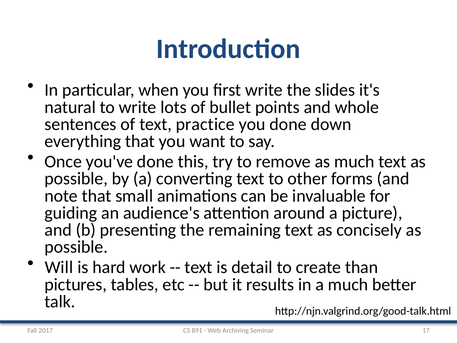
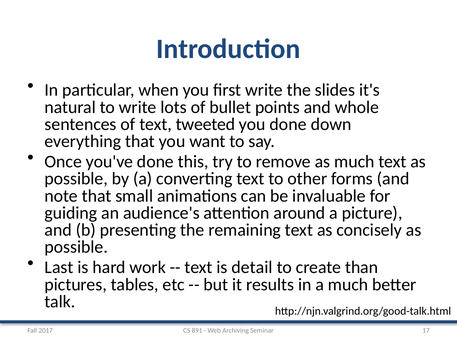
practice: practice -> tweeted (205, 124)
Will: Will -> Last (59, 267)
